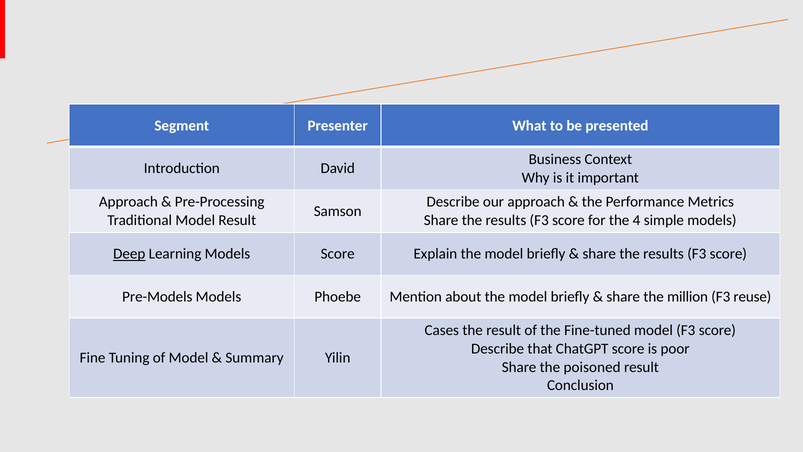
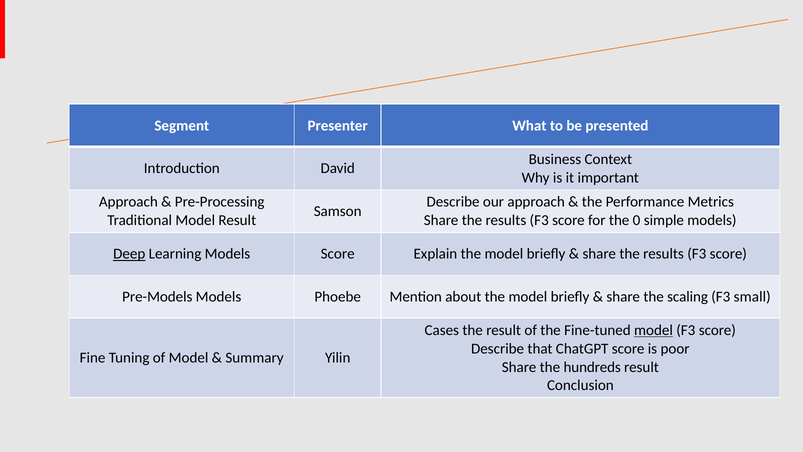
4: 4 -> 0 (637, 220)
million: million -> scaling (688, 297)
reuse: reuse -> small (752, 297)
model underline: none -> present (653, 330)
poisoned: poisoned -> hundreds (592, 367)
